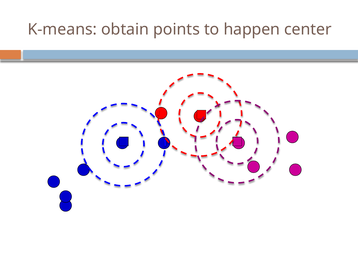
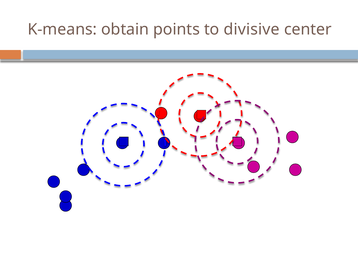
happen: happen -> divisive (252, 29)
